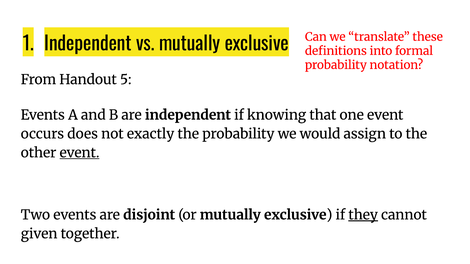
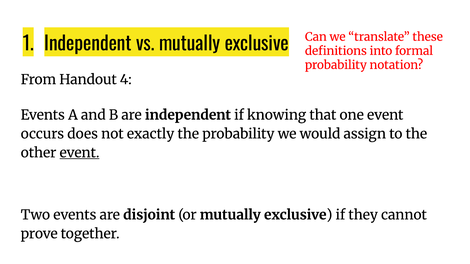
5: 5 -> 4 (126, 80)
they underline: present -> none (363, 215)
given: given -> prove (39, 234)
